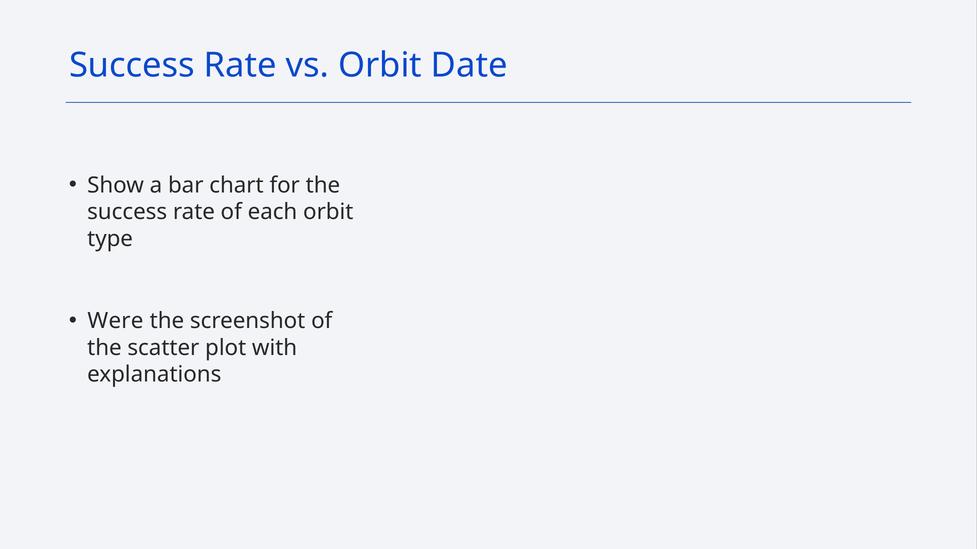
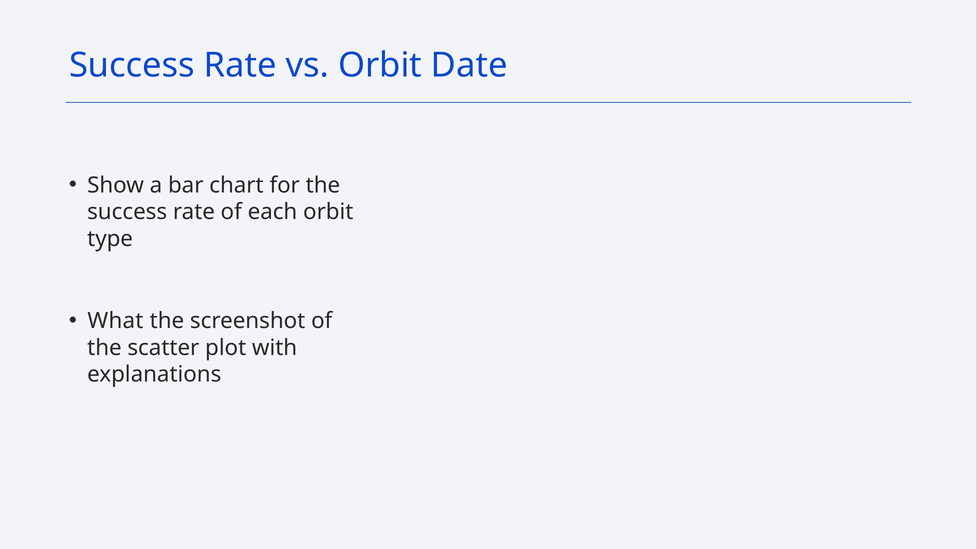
Were: Were -> What (115, 321)
